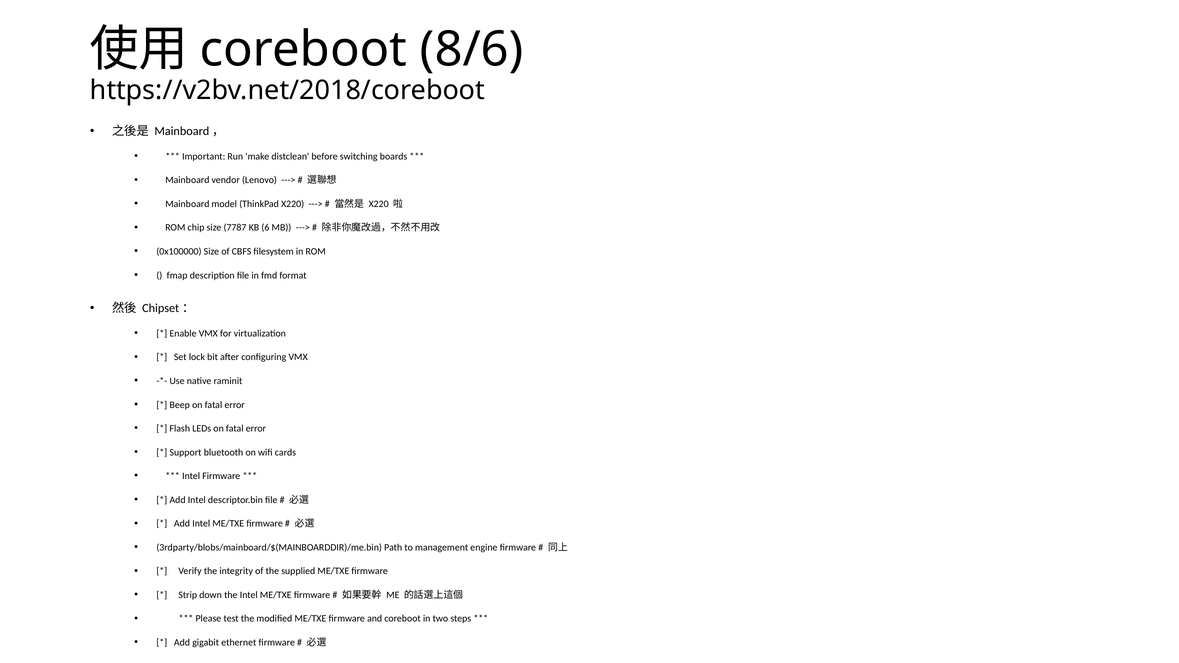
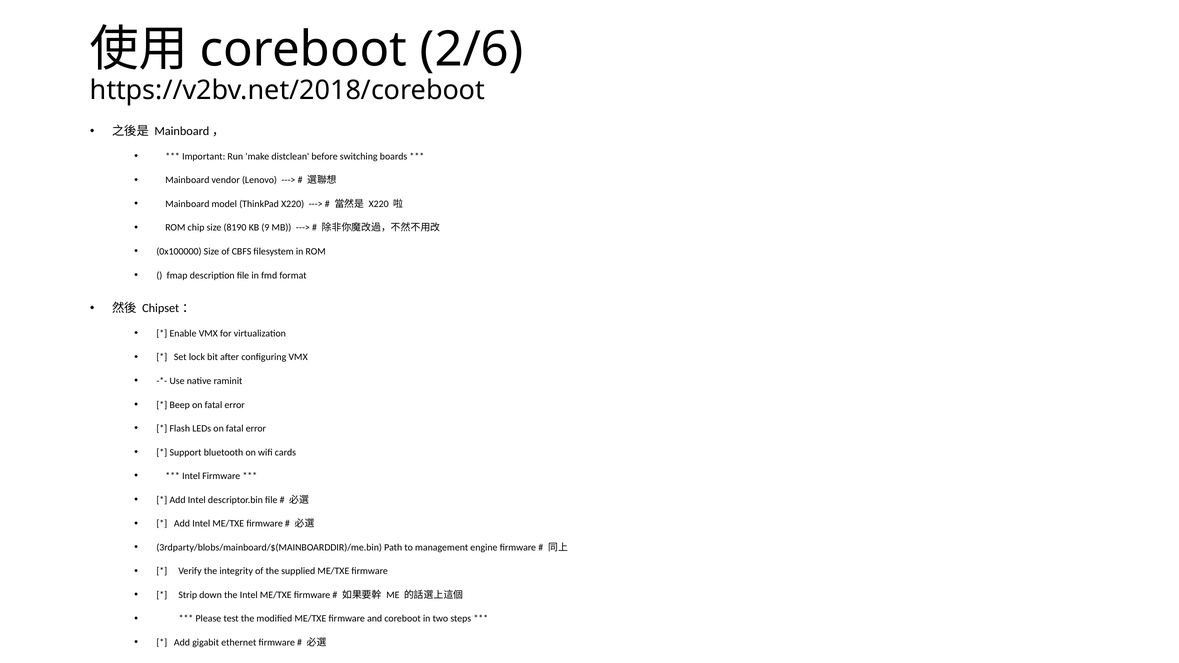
8/6: 8/6 -> 2/6 (472, 49)
7787: 7787 -> 8190 (235, 228)
6: 6 -> 9 (265, 228)
